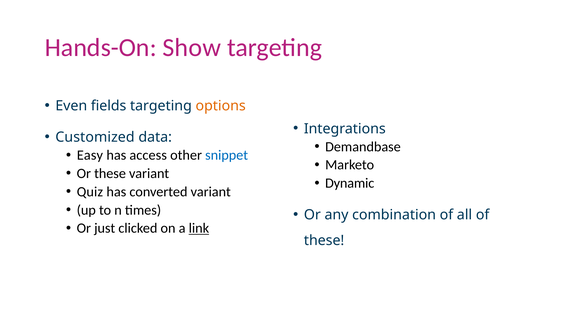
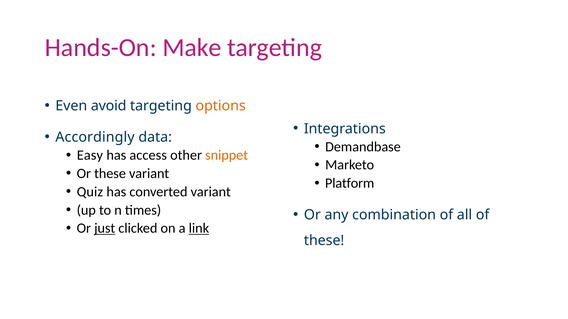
Show: Show -> Make (192, 48)
fields: fields -> avoid (109, 106)
Customized: Customized -> Accordingly (95, 137)
snippet colour: blue -> orange (227, 155)
Dynamic: Dynamic -> Platform (350, 184)
just underline: none -> present (105, 229)
